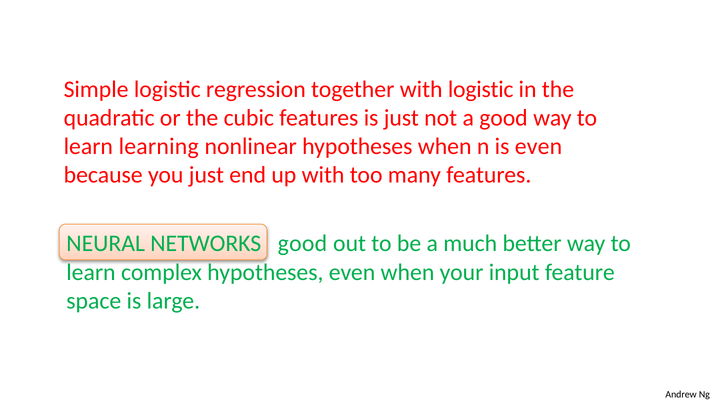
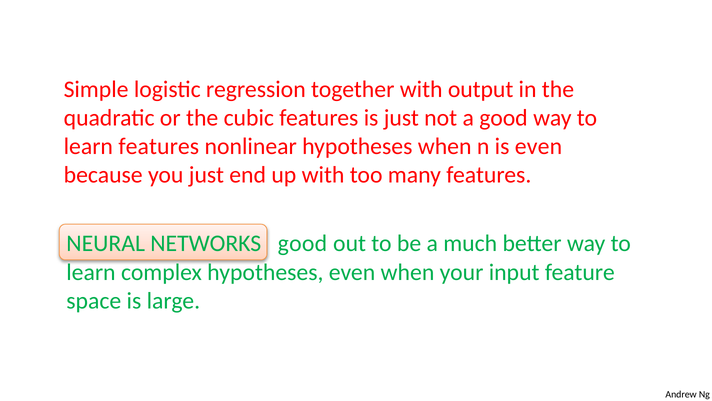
with logistic: logistic -> output (481, 89)
learn learning: learning -> features (159, 146)
